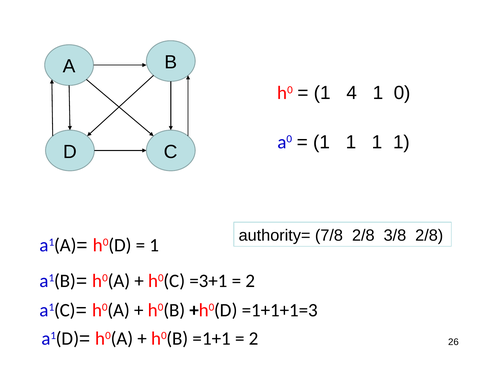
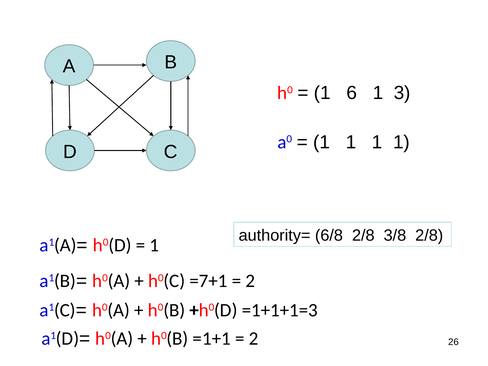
4: 4 -> 6 (352, 93)
0: 0 -> 3 (402, 93)
7/8: 7/8 -> 6/8 (329, 235)
=3+1: =3+1 -> =7+1 (208, 281)
